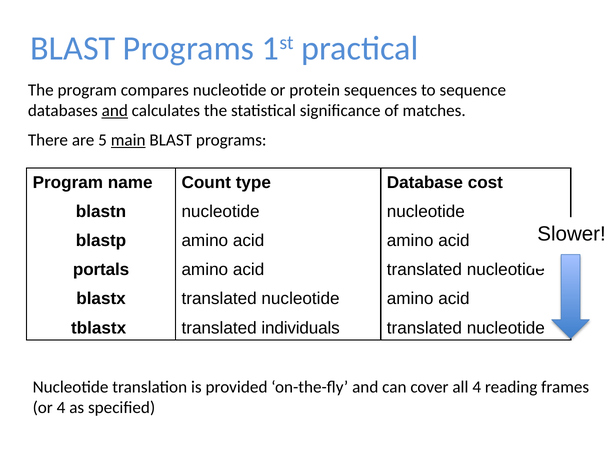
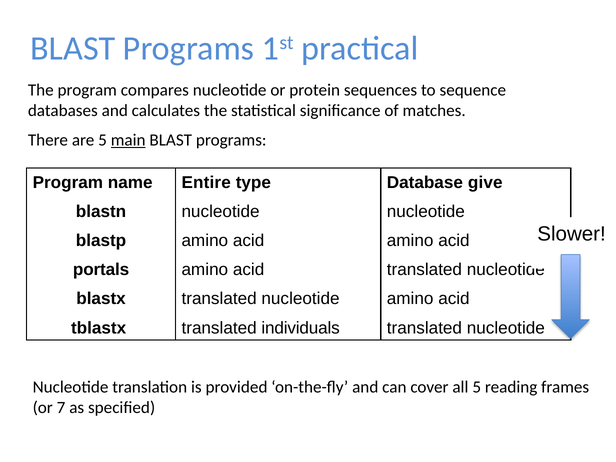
and underline: present -> none (115, 111)
Count: Count -> Entire (206, 182)
cost: cost -> give (485, 182)
all 4: 4 -> 5 (477, 387)
or 4: 4 -> 7 (61, 408)
